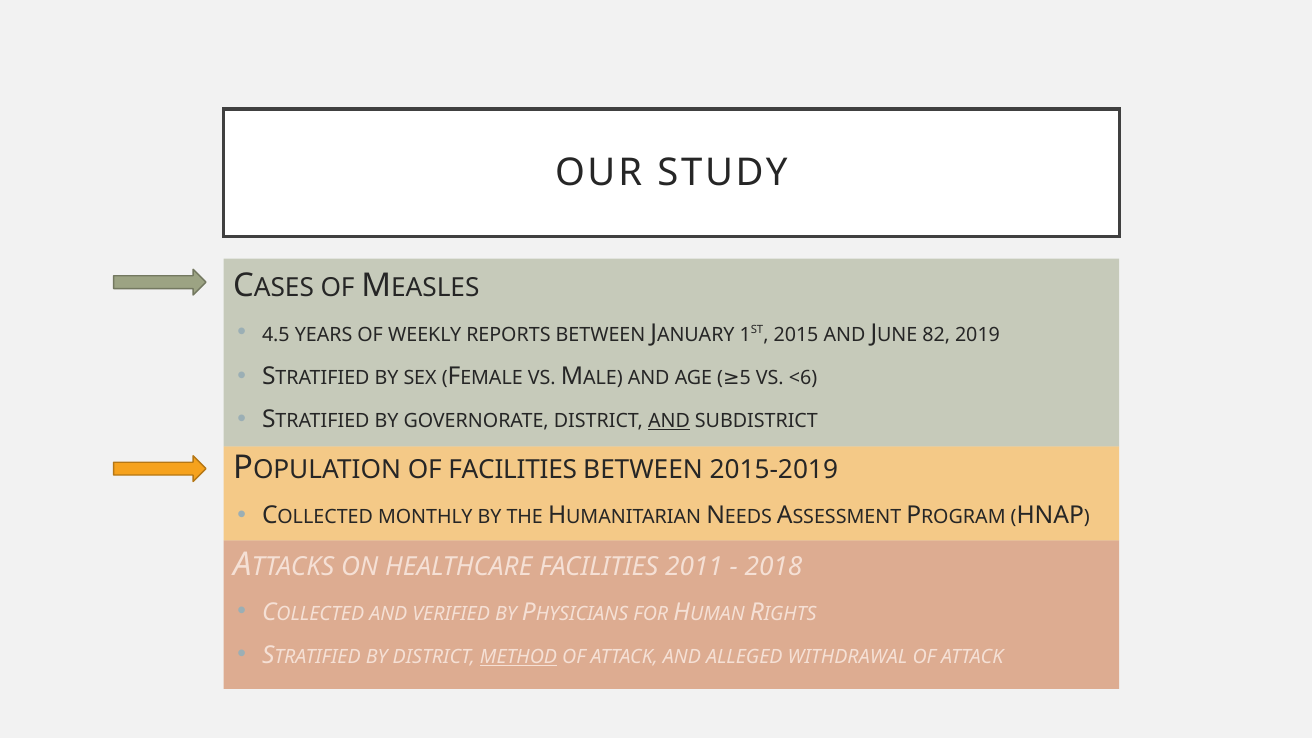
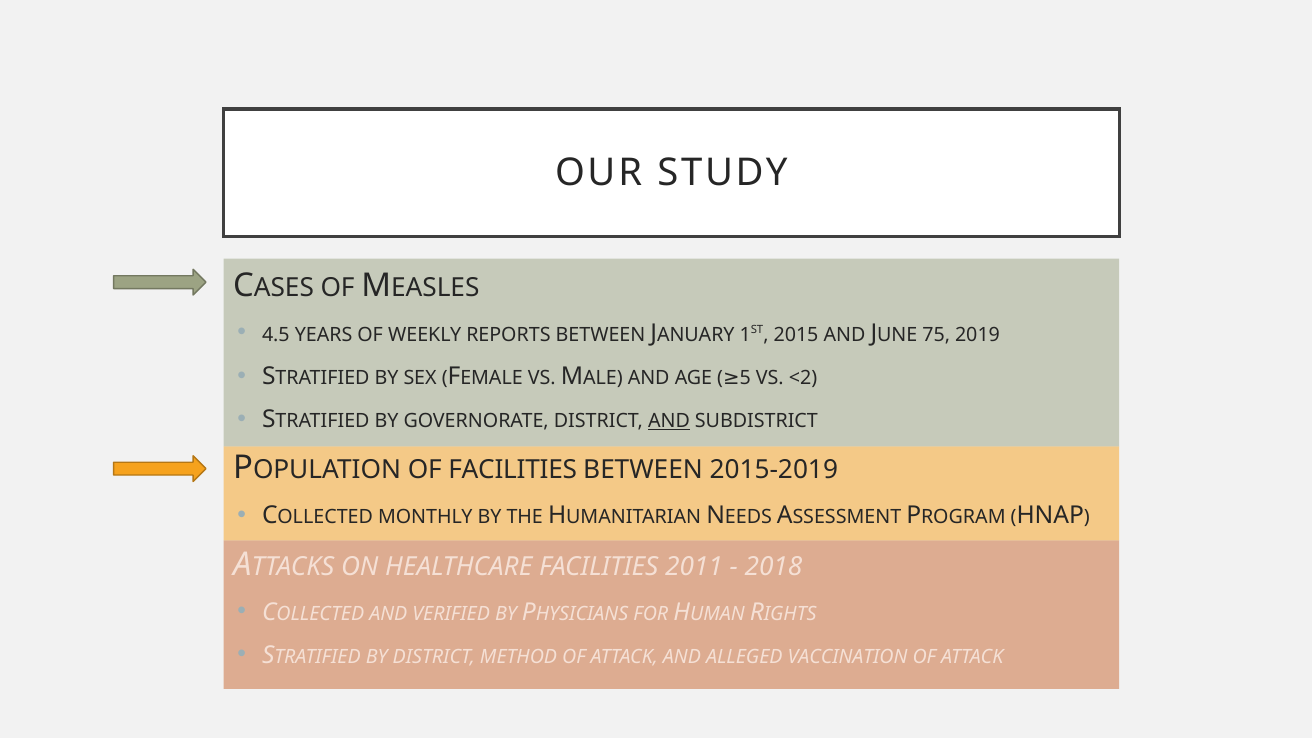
82: 82 -> 75 (936, 335)
<6: <6 -> <2 (803, 378)
METHOD underline: present -> none (519, 657)
WITHDRAWAL: WITHDRAWAL -> VACCINATION (848, 657)
